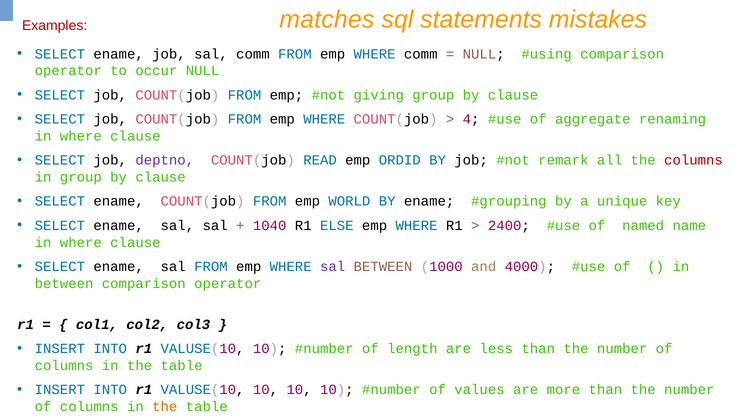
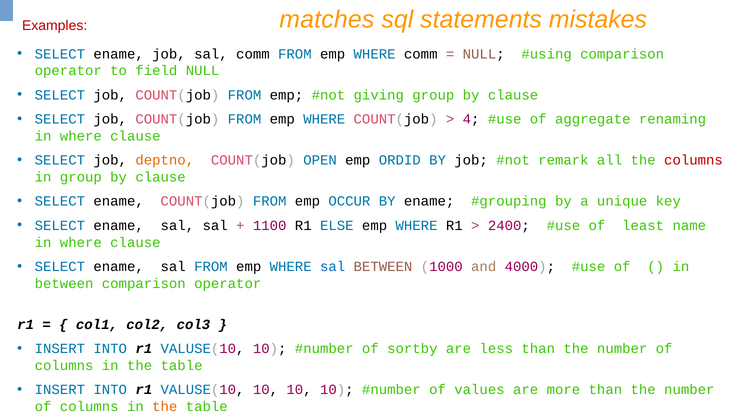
occur: occur -> field (156, 71)
deptno colour: purple -> orange (165, 160)
READ: READ -> OPEN (320, 160)
WORLD: WORLD -> OCCUR (349, 201)
1040: 1040 -> 1100 (270, 225)
named: named -> least (643, 225)
sal colour: purple -> blue (333, 266)
length: length -> sortby (412, 348)
